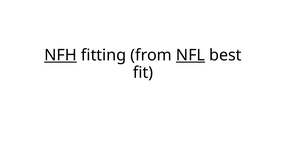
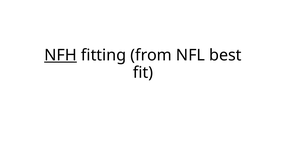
NFL underline: present -> none (190, 55)
